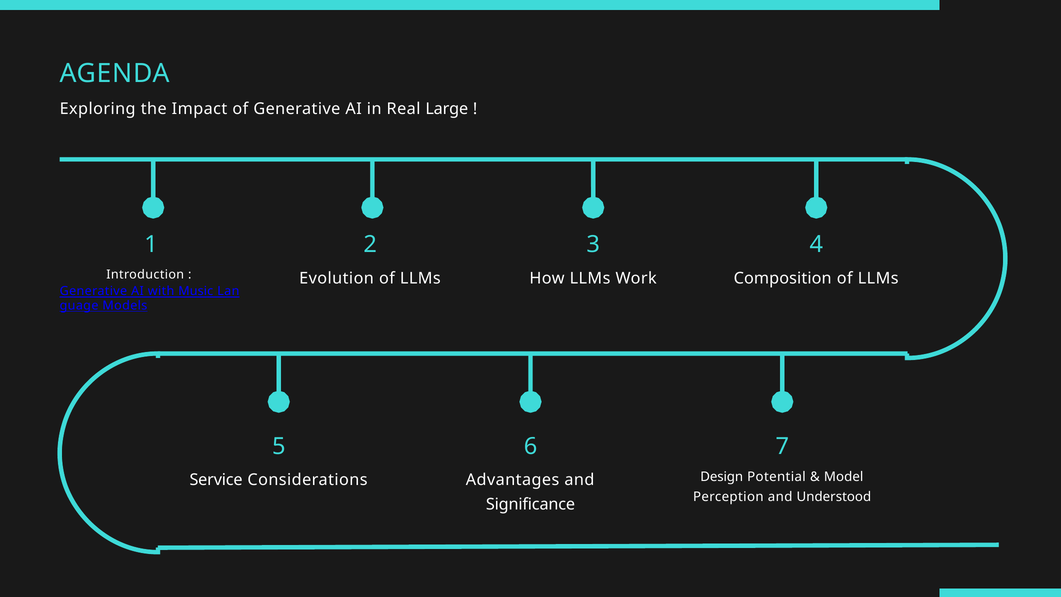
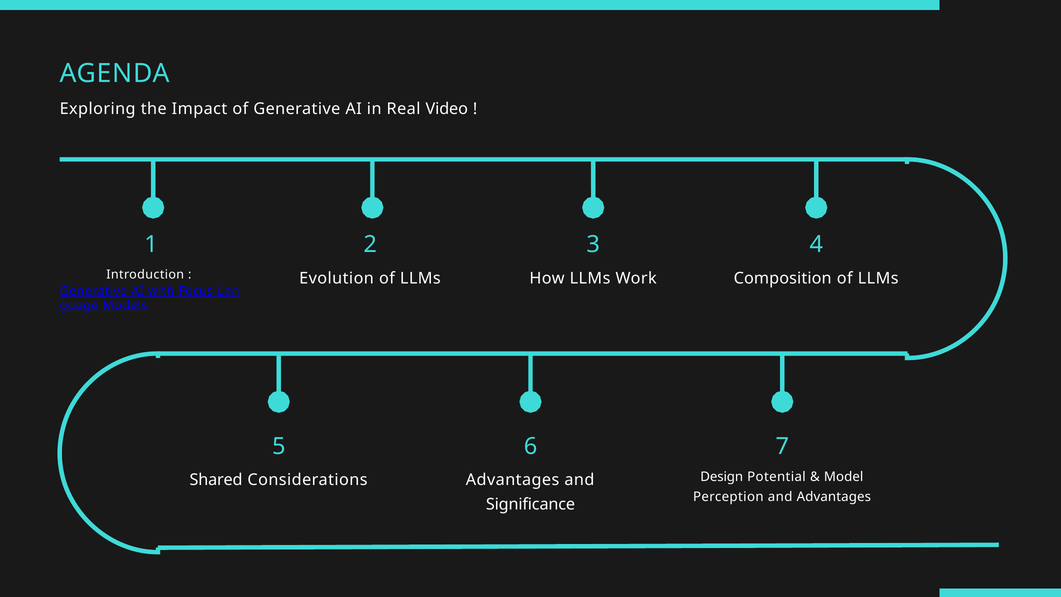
Large: Large -> Video (447, 109)
Music: Music -> Focus (196, 291)
Service: Service -> Shared (216, 480)
and Understood: Understood -> Advantages (834, 497)
